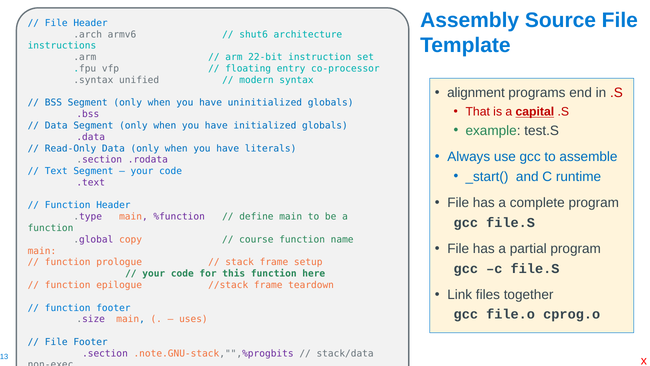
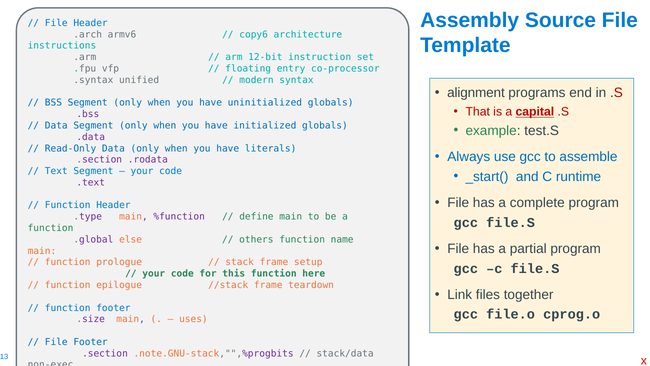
shut6: shut6 -> copy6 (254, 34)
22-bit: 22-bit -> 12-bit (265, 57)
copy: copy -> else (131, 239)
course: course -> others (256, 239)
